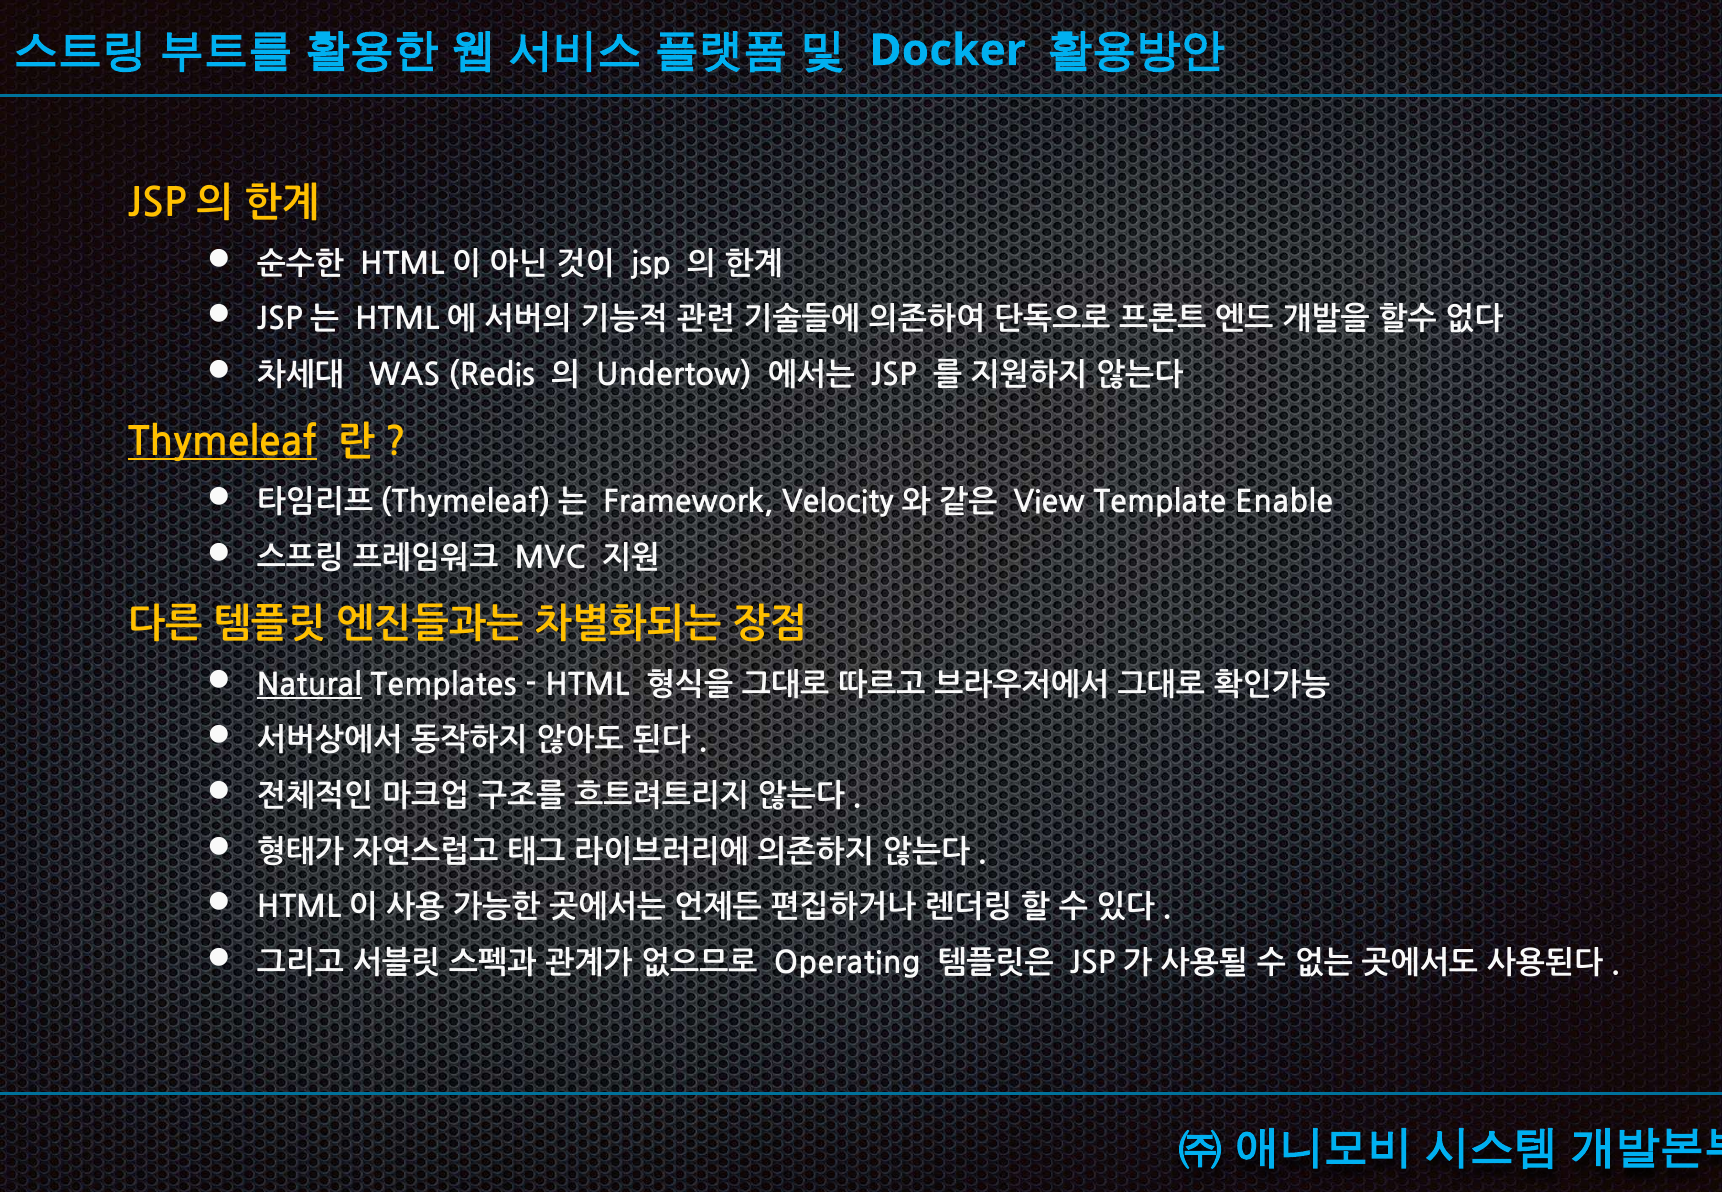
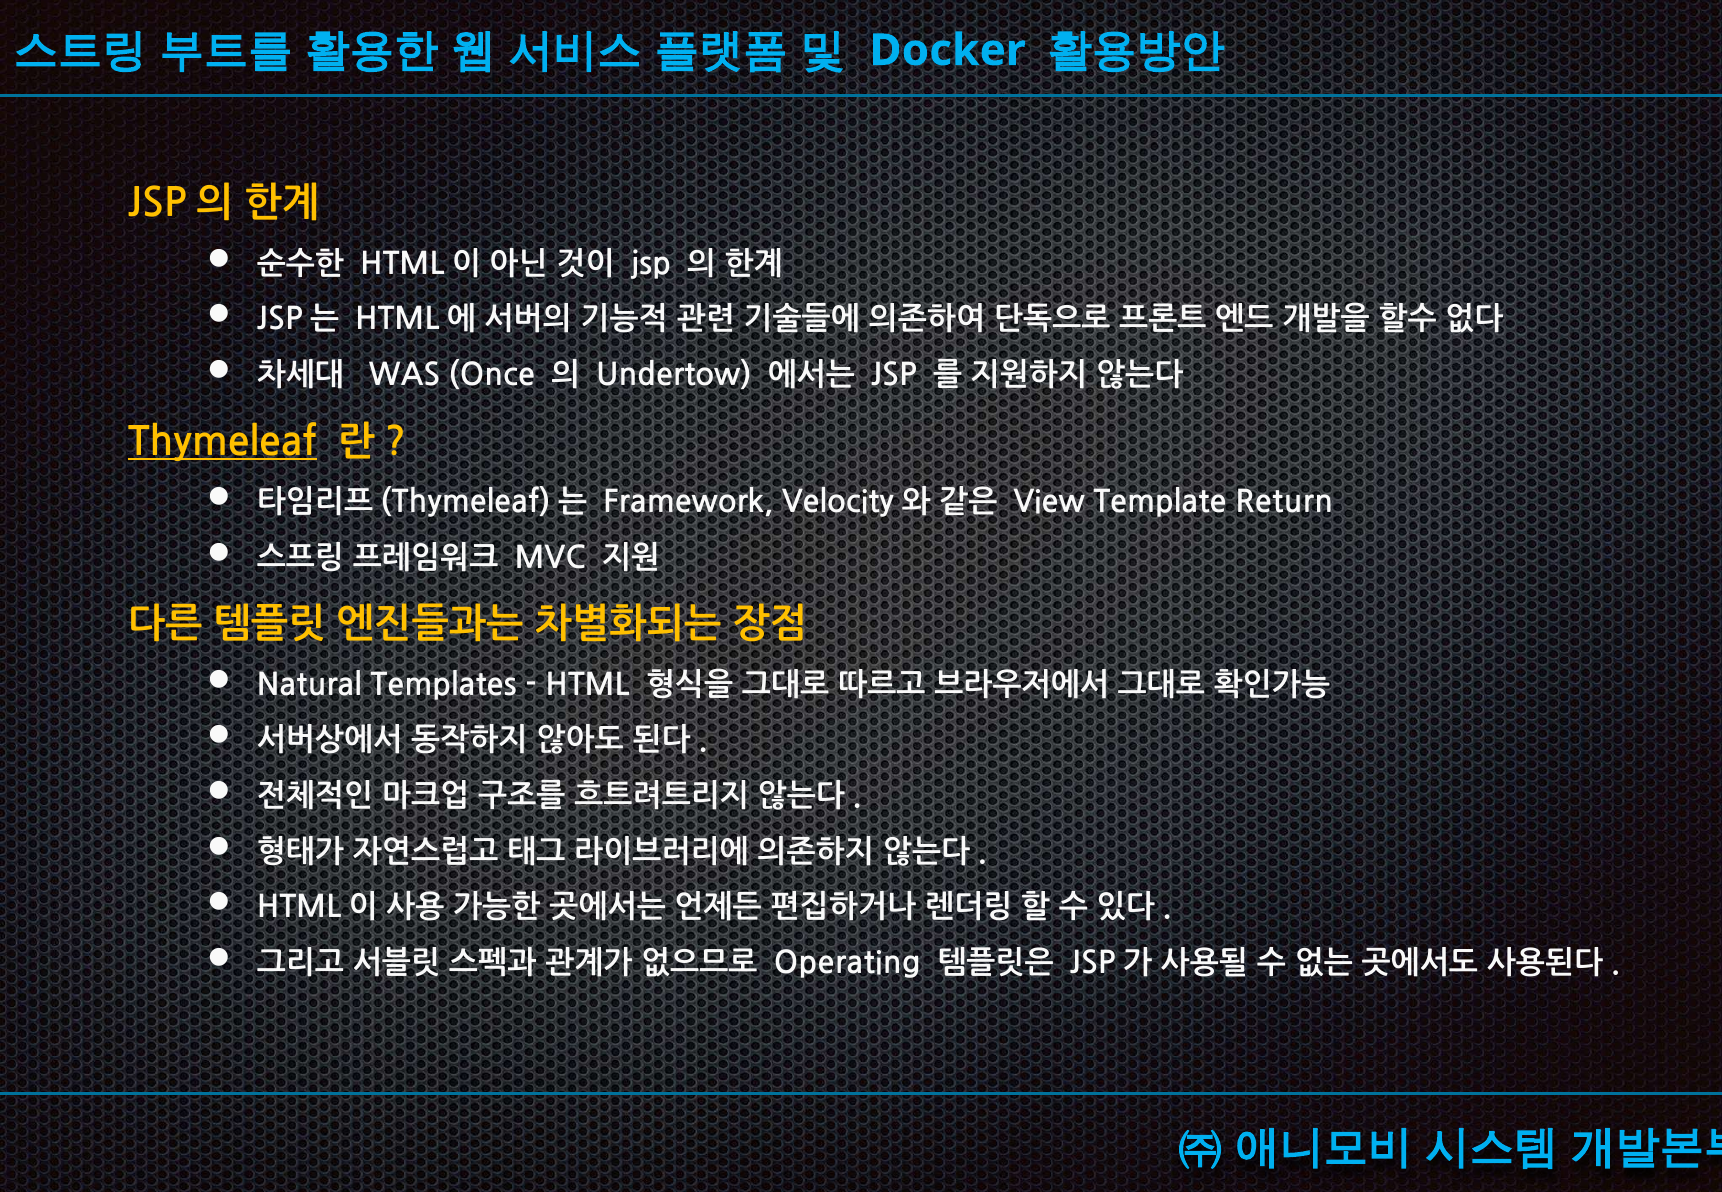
Redis: Redis -> Once (492, 375)
Enable: Enable -> Return (1284, 502)
Natural underline: present -> none (309, 685)
